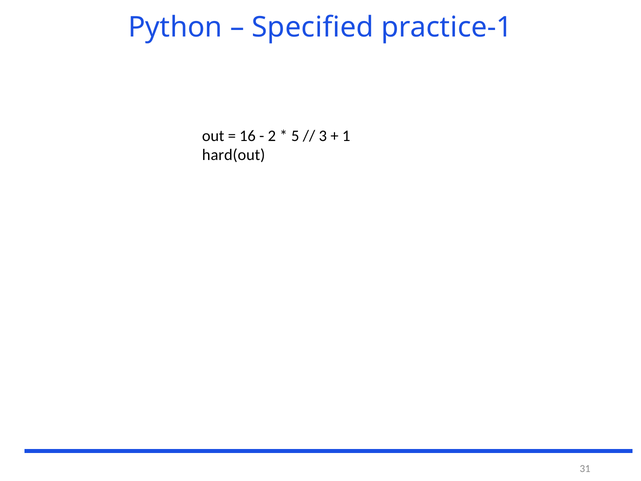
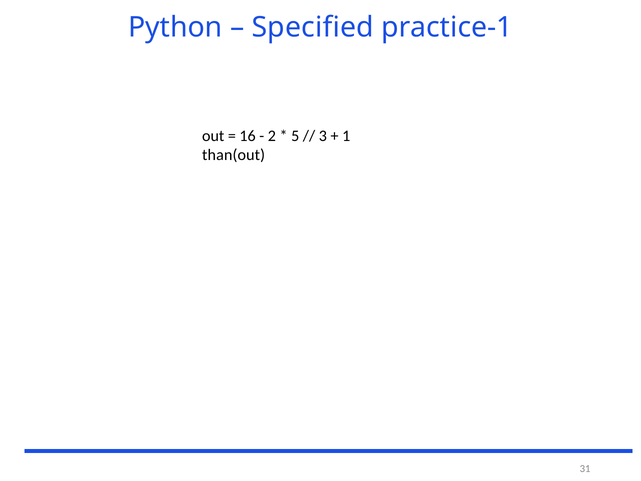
hard(out: hard(out -> than(out (234, 155)
